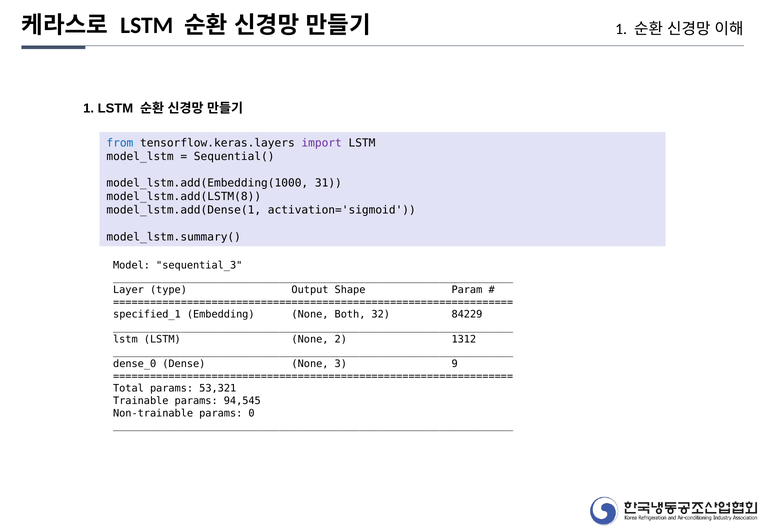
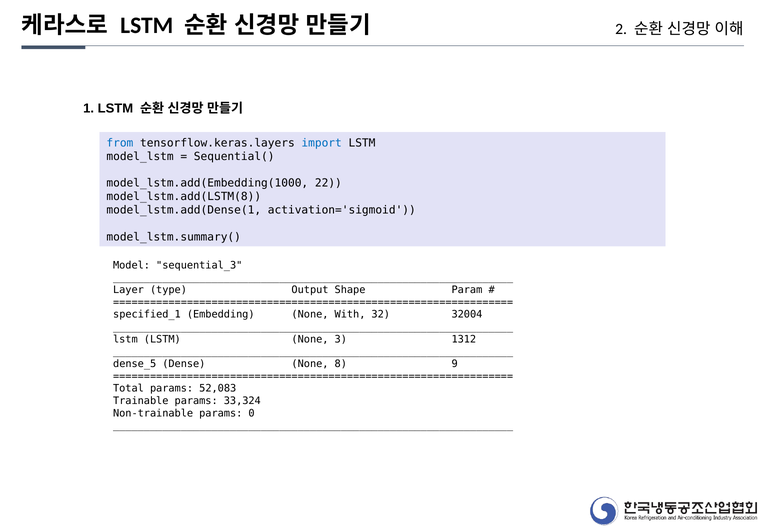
1: 1 -> 2 (621, 29)
import colour: purple -> blue (322, 143)
31: 31 -> 22 (328, 183)
Both: Both -> With (350, 314)
84229: 84229 -> 32004 (467, 314)
2: 2 -> 3 (341, 339)
dense_0: dense_0 -> dense_5 (135, 364)
3: 3 -> 8 (341, 364)
53,321: 53,321 -> 52,083 (218, 388)
94,545: 94,545 -> 33,324 (242, 401)
